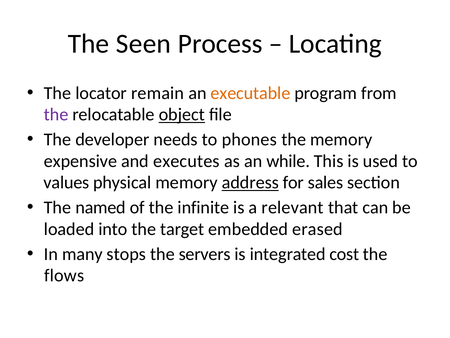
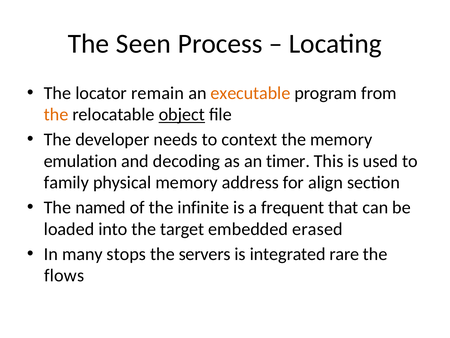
the colour: purple -> orange (56, 114)
phones: phones -> context (249, 139)
expensive: expensive -> emulation (81, 161)
executes: executes -> decoding (187, 161)
while: while -> timer (288, 161)
values: values -> family (66, 182)
address underline: present -> none (250, 182)
sales: sales -> align (325, 182)
relevant: relevant -> frequent (293, 207)
cost: cost -> rare (344, 254)
